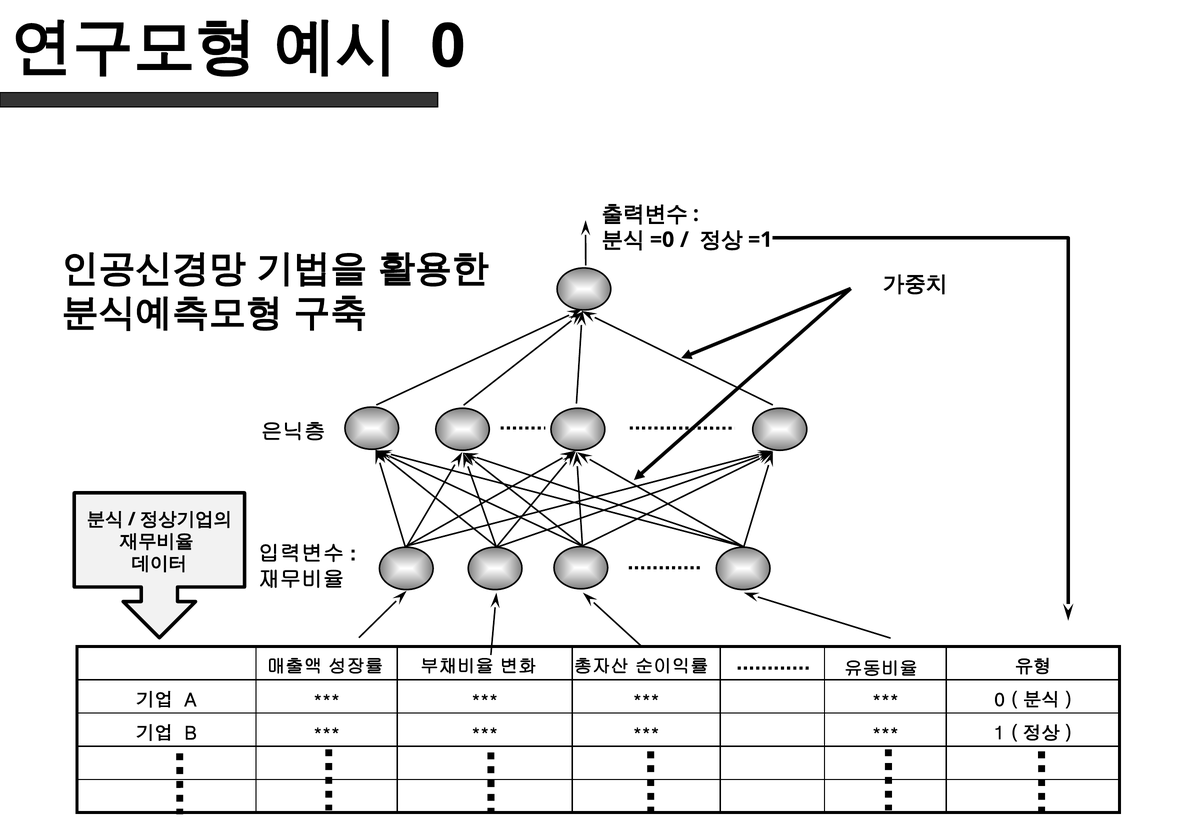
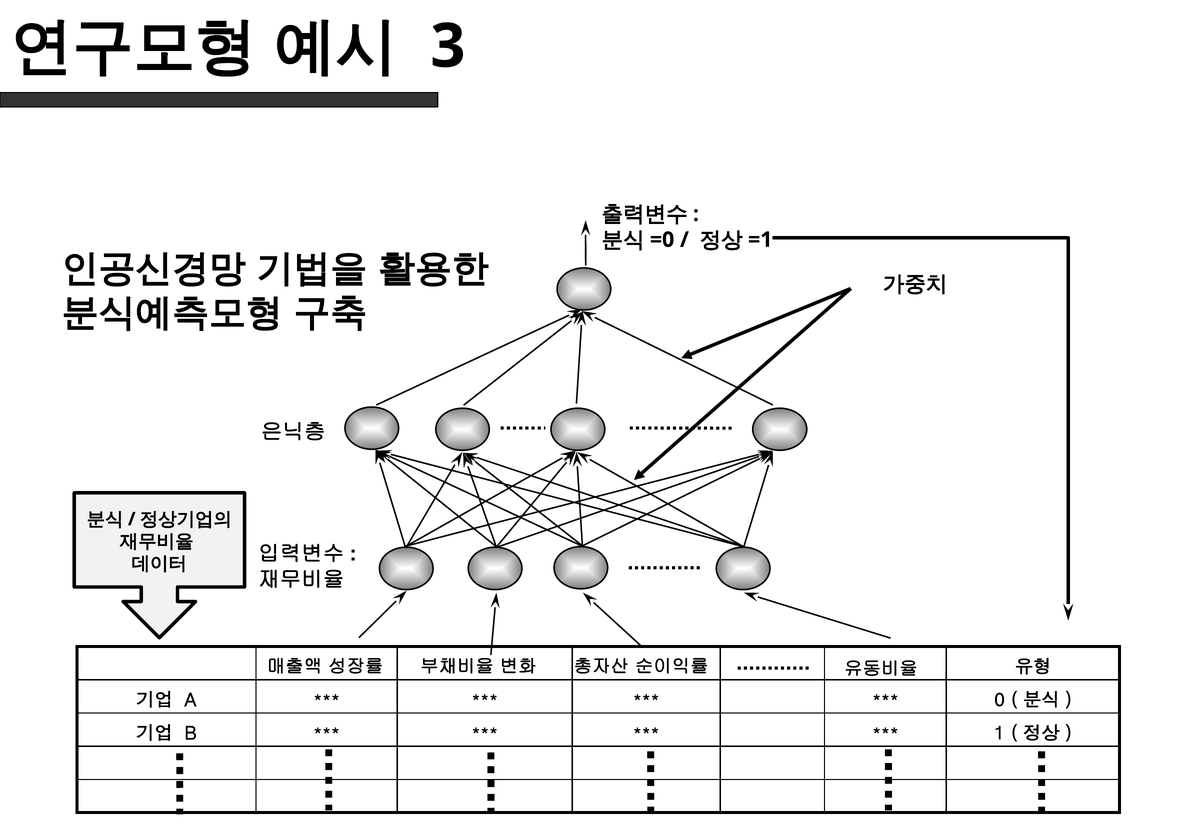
0: 0 -> 3 (448, 46)
